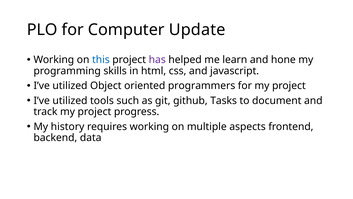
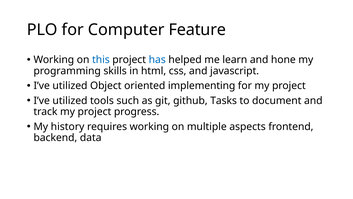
Update: Update -> Feature (197, 30)
has colour: purple -> blue (157, 60)
programmers: programmers -> implementing (202, 86)
